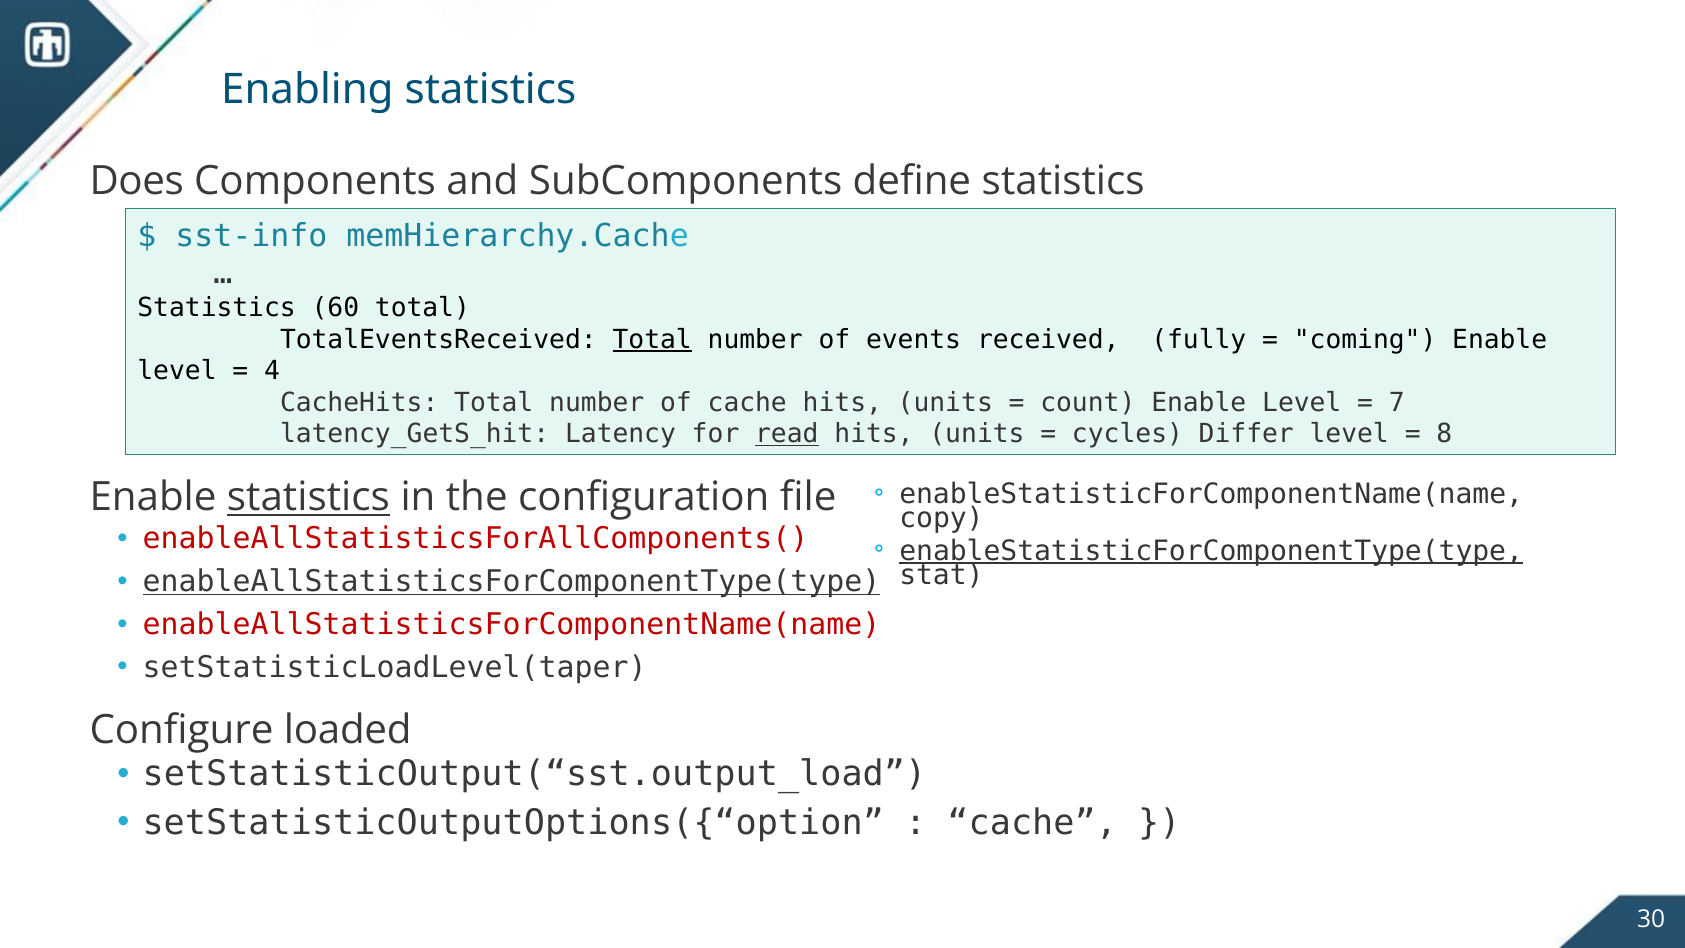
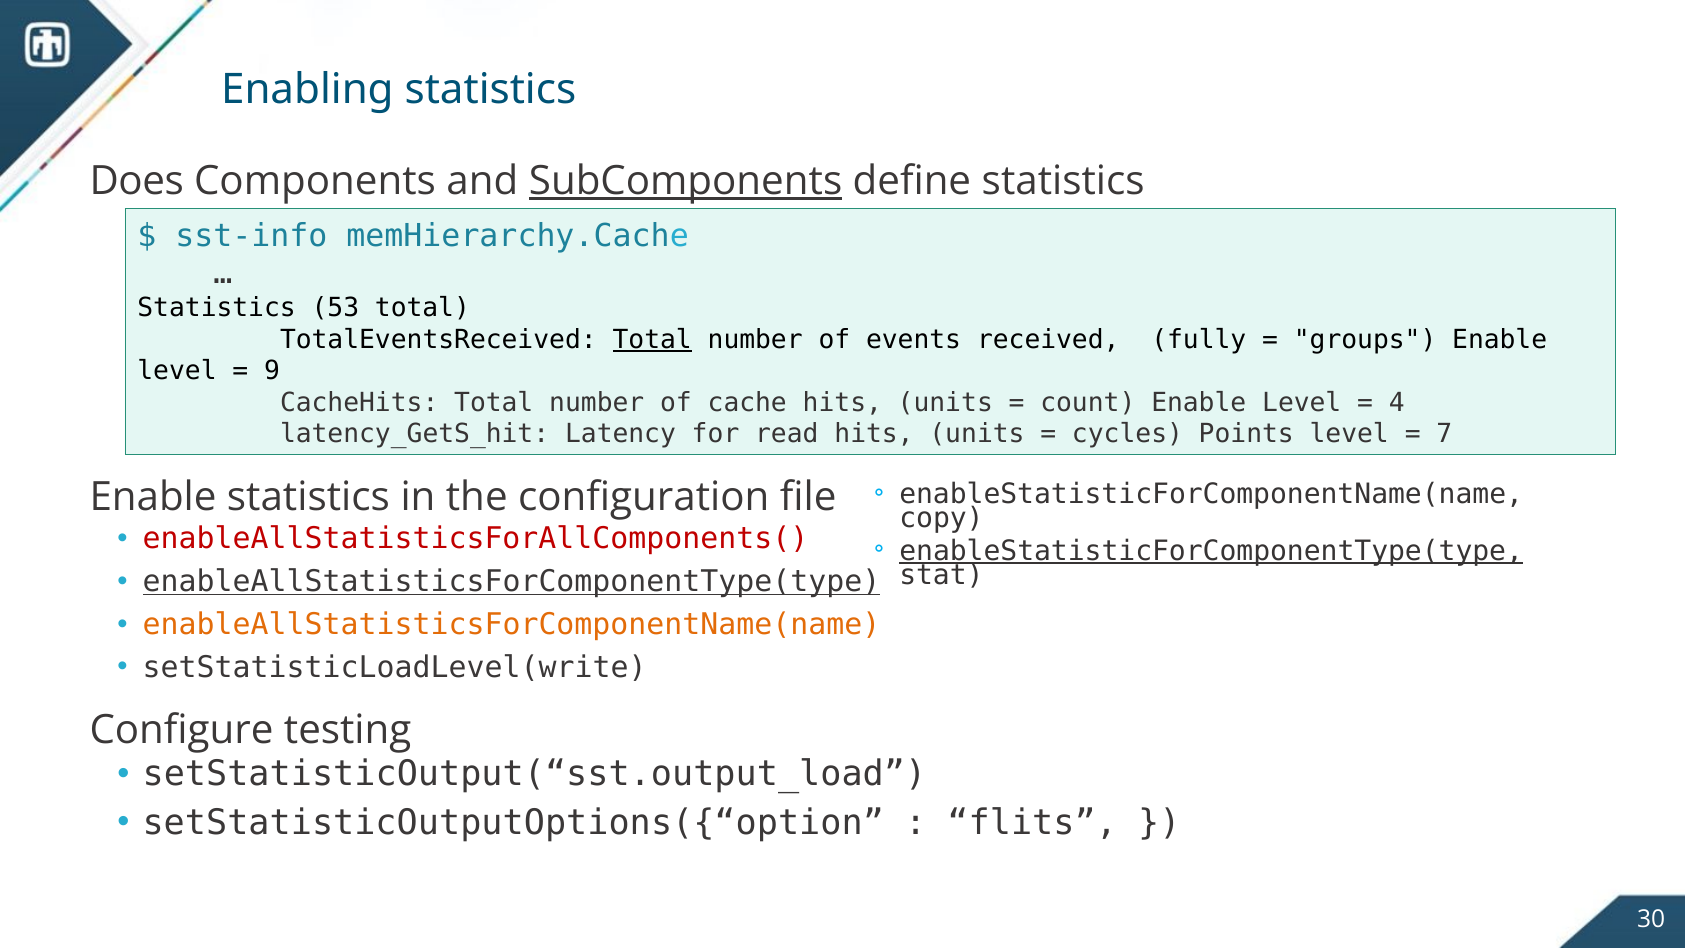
SubComponents underline: none -> present (686, 181)
60: 60 -> 53 (335, 308)
coming: coming -> groups (1365, 339)
4: 4 -> 9 (272, 371)
7: 7 -> 4 (1397, 403)
read underline: present -> none (787, 434)
Differ: Differ -> Points (1246, 434)
8: 8 -> 7 (1444, 434)
statistics underline: present -> none (308, 497)
enableAllStatisticsForComponentName(name colour: red -> orange (511, 624)
setStatisticLoadLevel(taper: setStatisticLoadLevel(taper -> setStatisticLoadLevel(write (395, 667)
loaded: loaded -> testing (348, 730)
cache: cache -> flits (1032, 822)
